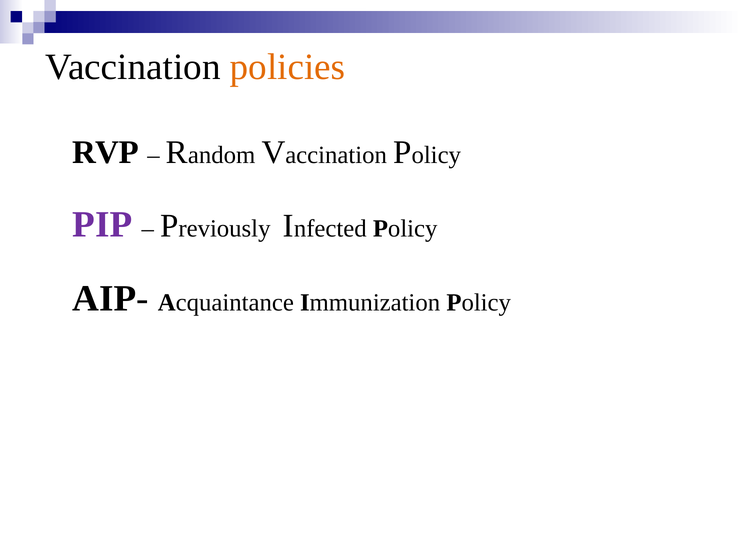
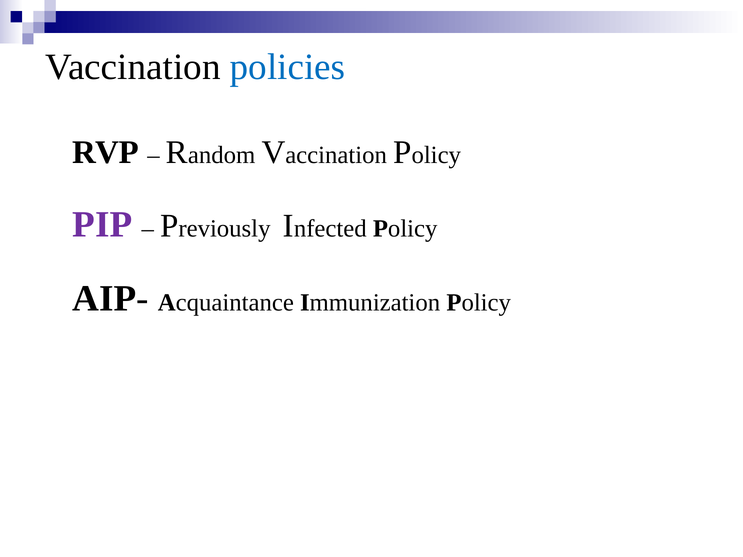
policies colour: orange -> blue (288, 67)
